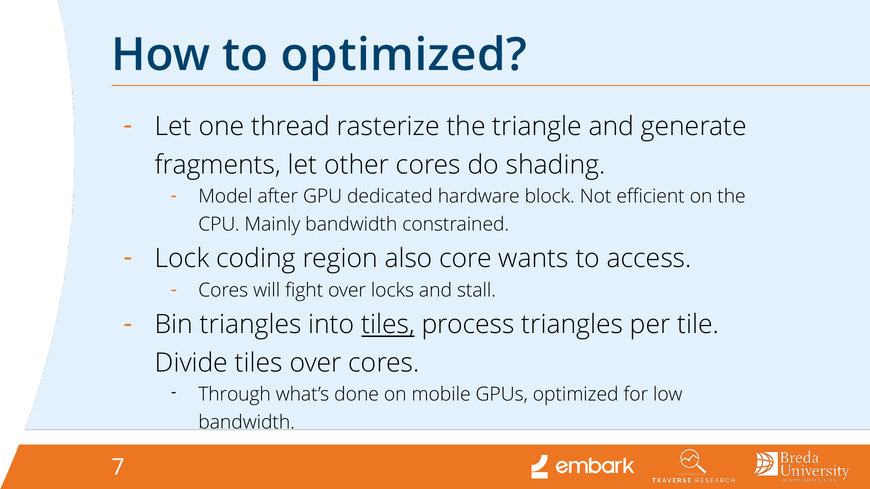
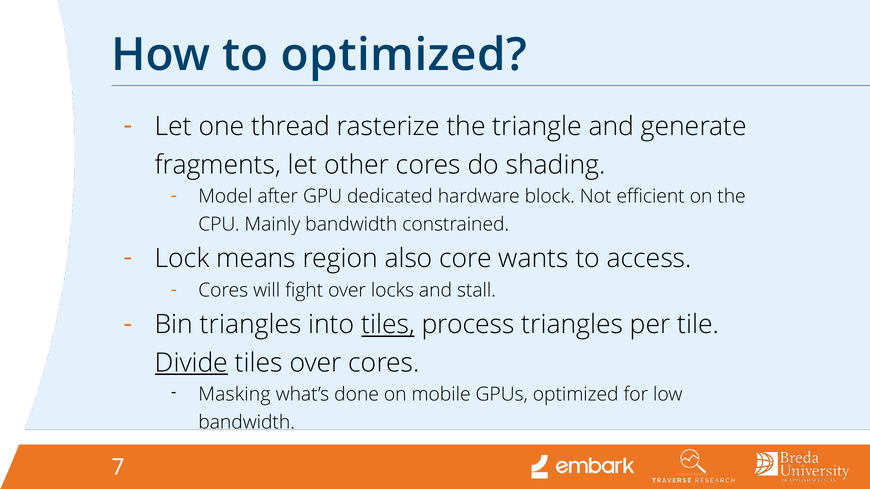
coding: coding -> means (256, 259)
Divide underline: none -> present (191, 363)
Through: Through -> Masking (234, 395)
